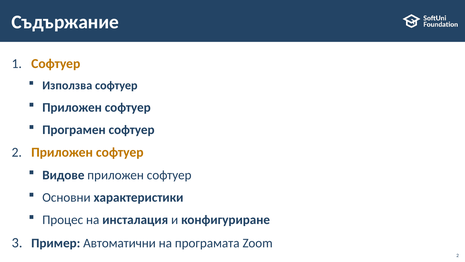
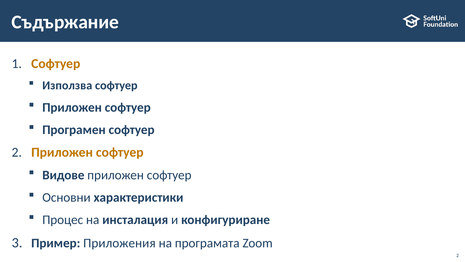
Автоматични: Автоматични -> Приложения (119, 243)
